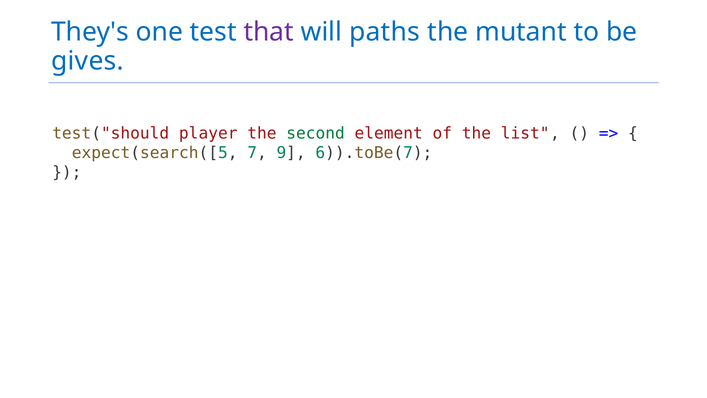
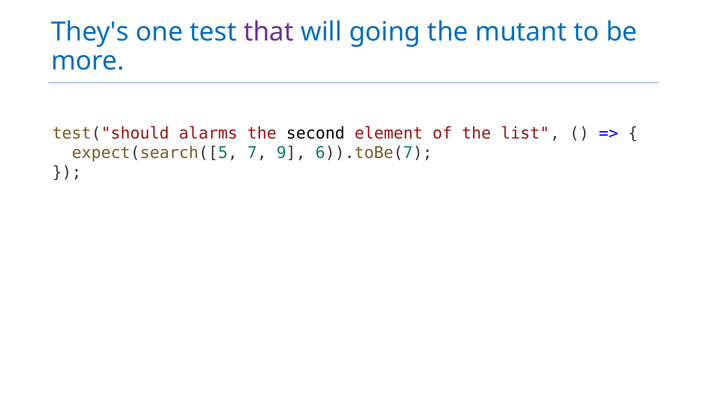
paths: paths -> going (385, 32)
gives: gives -> more (88, 61)
player: player -> alarms (208, 133)
second colour: green -> black (316, 133)
